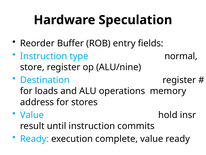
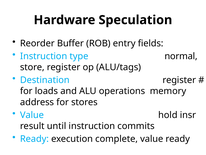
ALU/nine: ALU/nine -> ALU/tags (119, 67)
